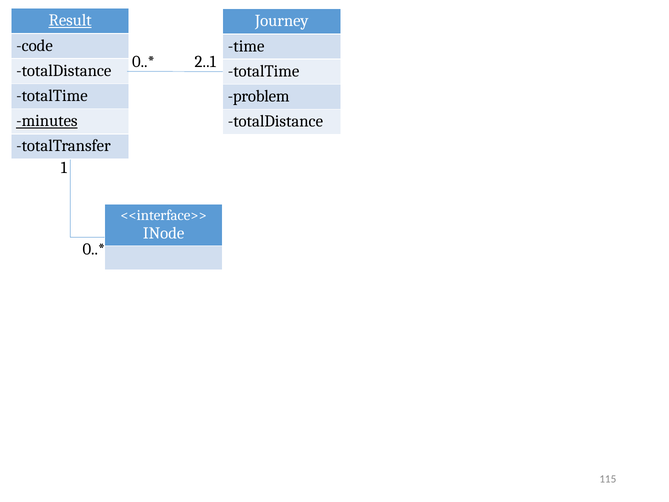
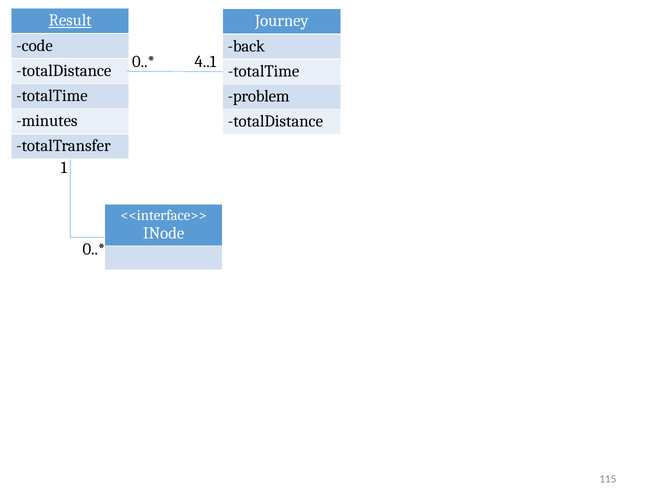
time: time -> back (246, 46)
2..1: 2..1 -> 4..1 (205, 62)
minutes underline: present -> none (47, 121)
